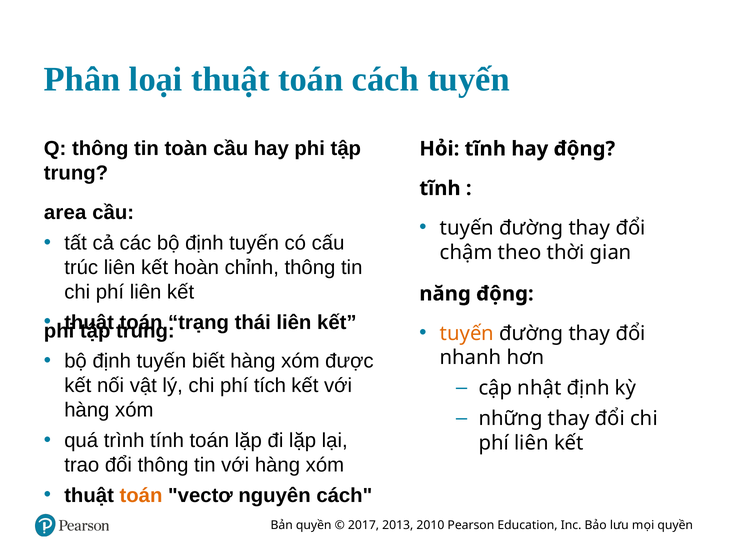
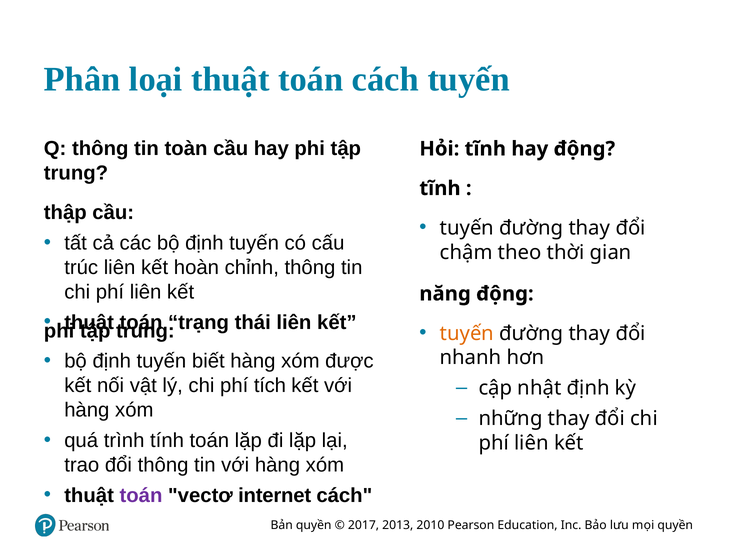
area: area -> thập (65, 213)
toán colour: orange -> purple (141, 496)
nguyên: nguyên -> internet (275, 496)
